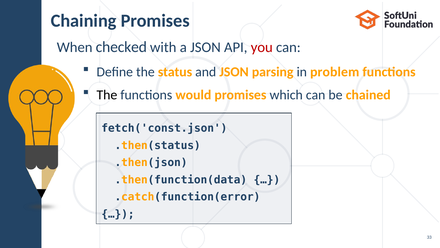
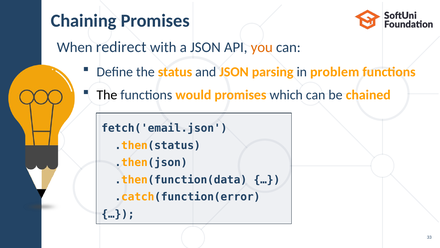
checked: checked -> redirect (121, 47)
you colour: red -> orange (262, 47)
fetch('const.json: fetch('const.json -> fetch('email.json (164, 128)
